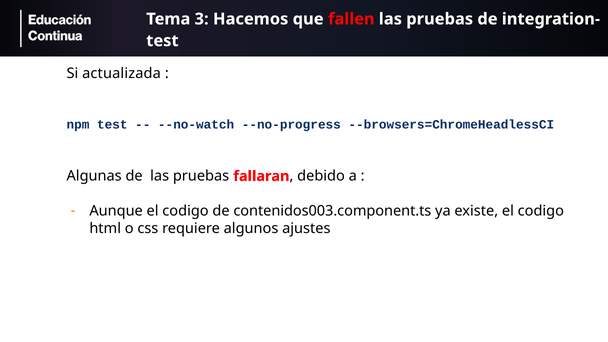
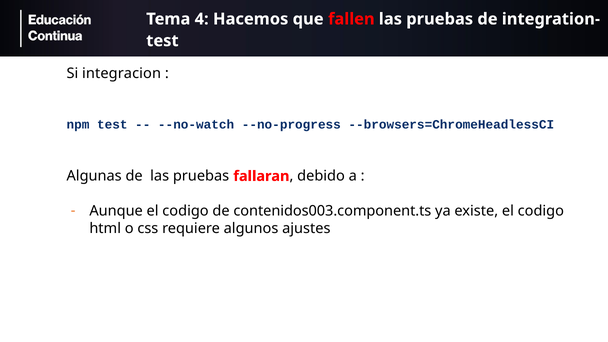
3: 3 -> 4 (202, 19)
actualizada: actualizada -> integracion (122, 74)
